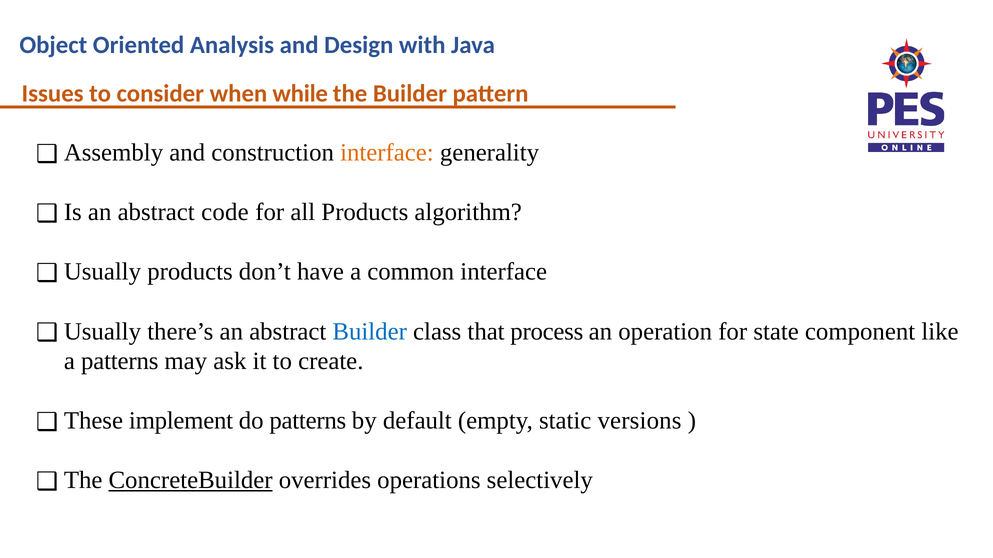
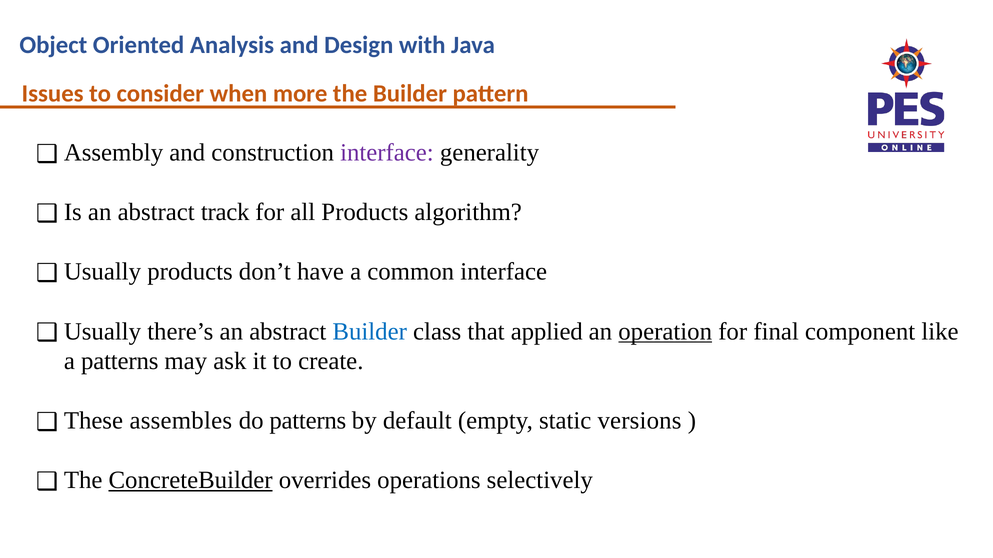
while: while -> more (300, 94)
interface colour: orange -> purple (387, 153)
code: code -> track (225, 213)
process: process -> applied (547, 332)
operation underline: none -> present (665, 332)
state: state -> final (776, 332)
implement: implement -> assembles (181, 421)
